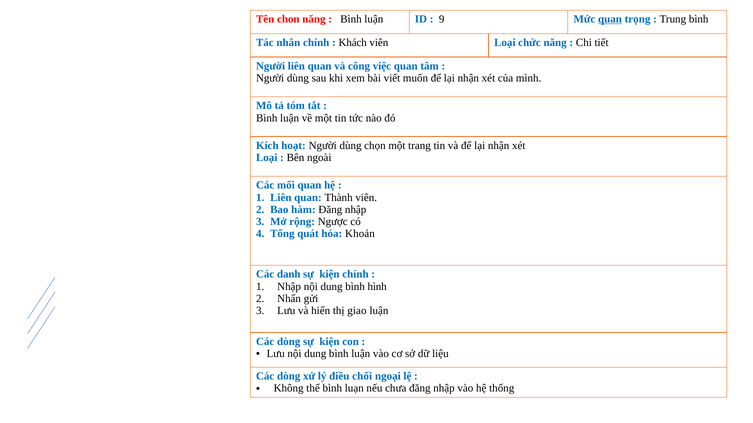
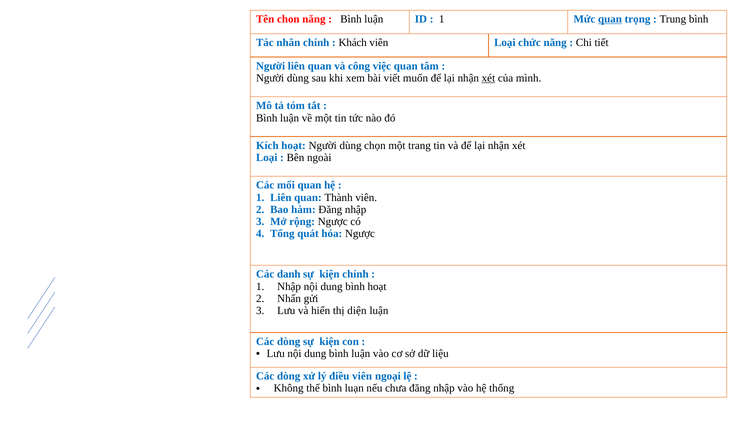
9: 9 -> 1 (442, 19)
xét underline: none -> present (488, 78)
hóa Khoản: Khoản -> Ngược (360, 234)
bình hình: hình -> hoạt (377, 287)
giao: giao -> diện (357, 311)
điều chối: chối -> viên (362, 377)
